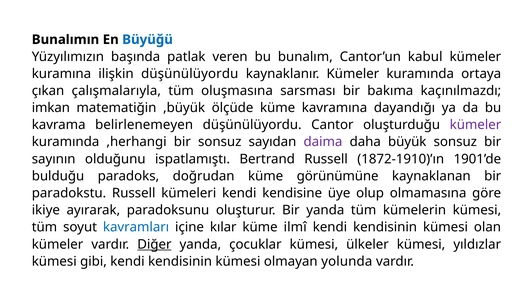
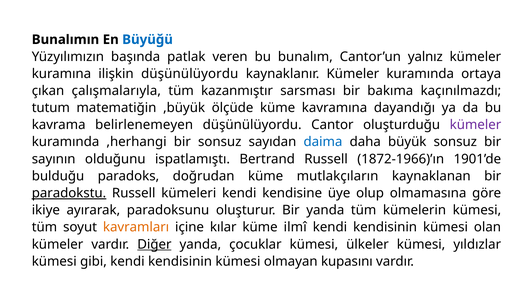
kabul: kabul -> yalnız (425, 57)
oluşmasına: oluşmasına -> kazanmıştır (237, 91)
imkan: imkan -> tutum (51, 108)
daima colour: purple -> blue (323, 142)
1872-1910)’ın: 1872-1910)’ın -> 1872-1966)’ın (401, 159)
görünümüne: görünümüne -> mutlakçıların (338, 176)
paradokstu underline: none -> present (69, 193)
kavramları colour: blue -> orange (136, 227)
yolunda: yolunda -> kupasını (347, 261)
